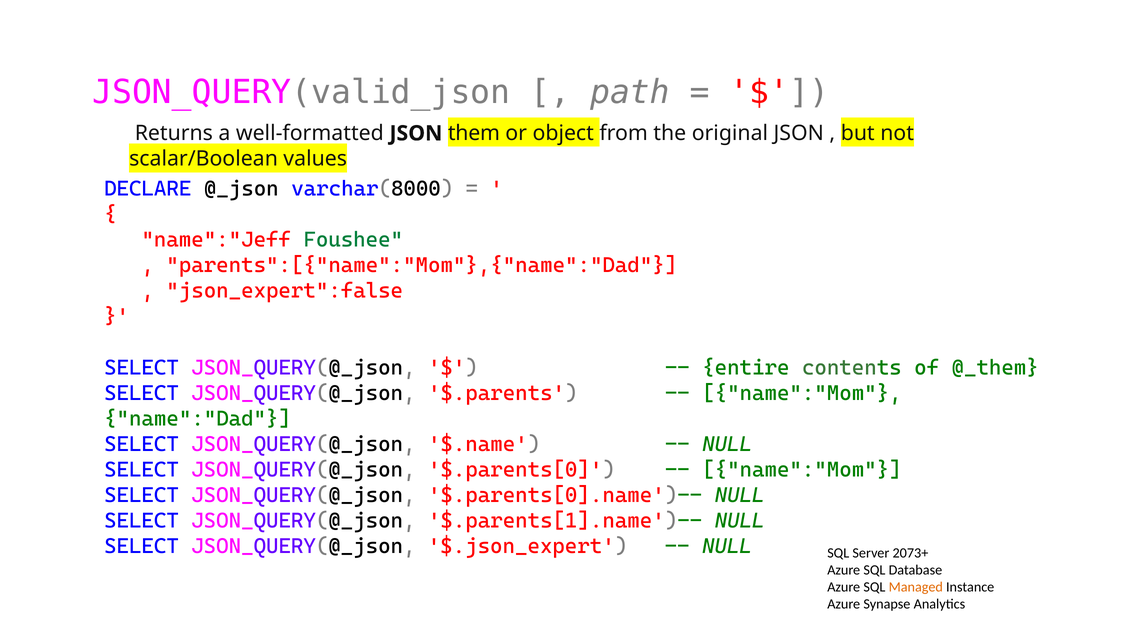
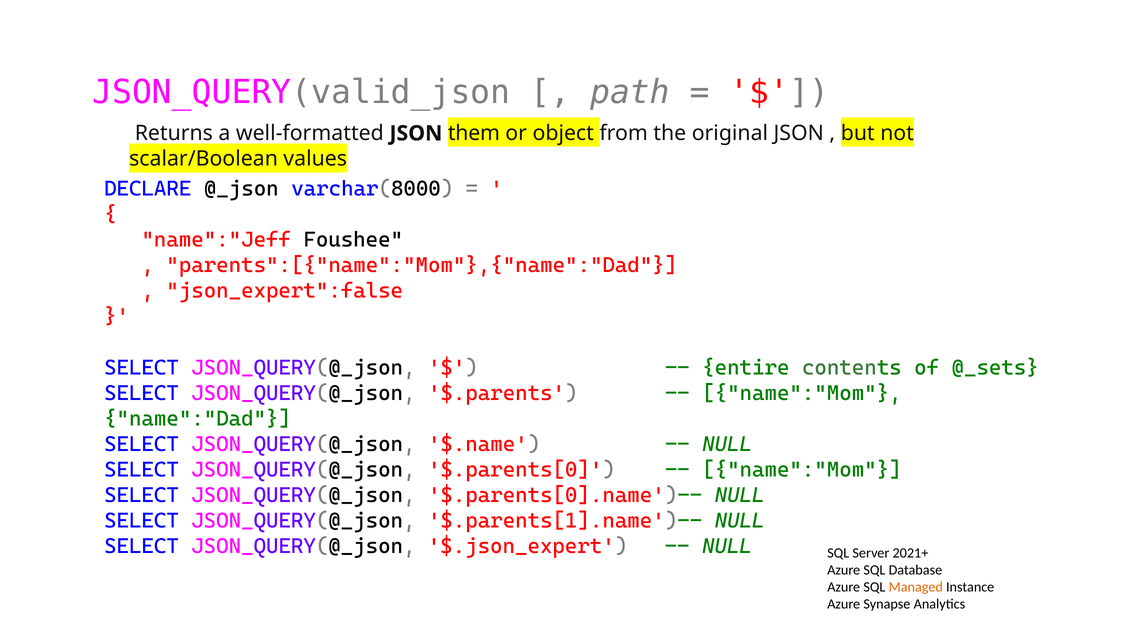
Foushee colour: green -> black (353, 240)
@_them: @_them -> @_sets (995, 368)
2073+: 2073+ -> 2021+ (910, 553)
